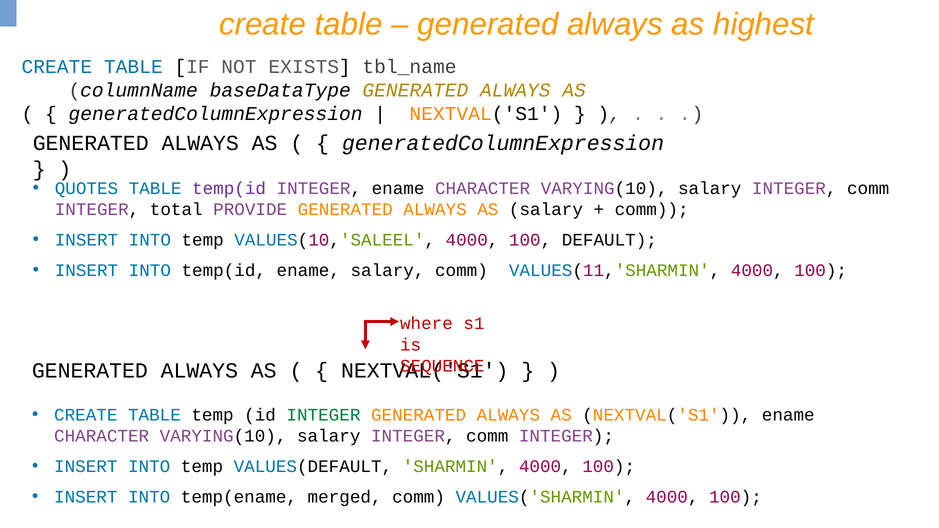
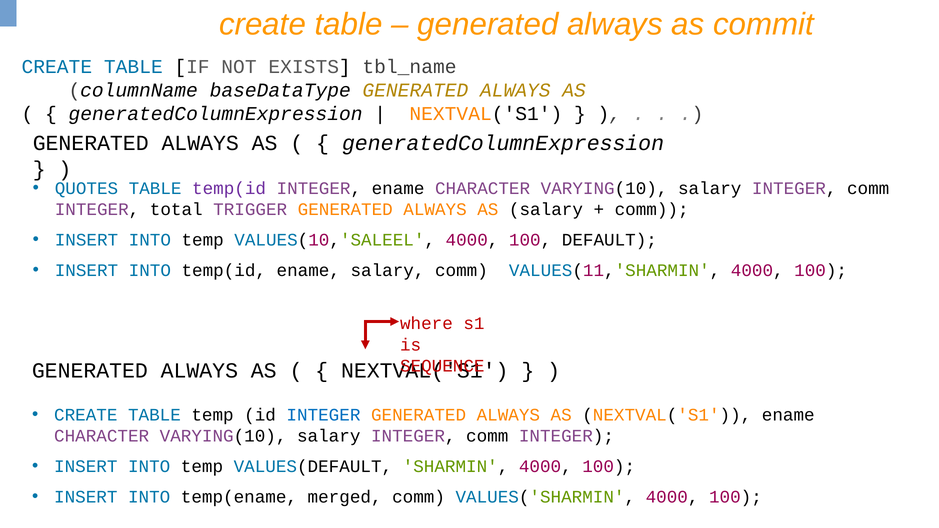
highest: highest -> commit (764, 24)
PROVIDE: PROVIDE -> TRIGGER (250, 210)
INTEGER colour: green -> blue (323, 415)
